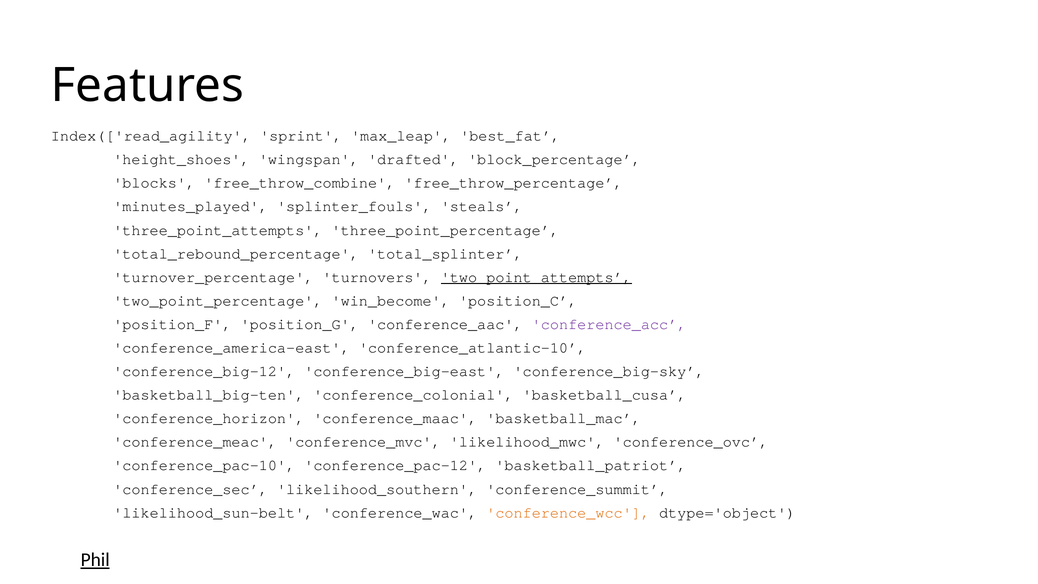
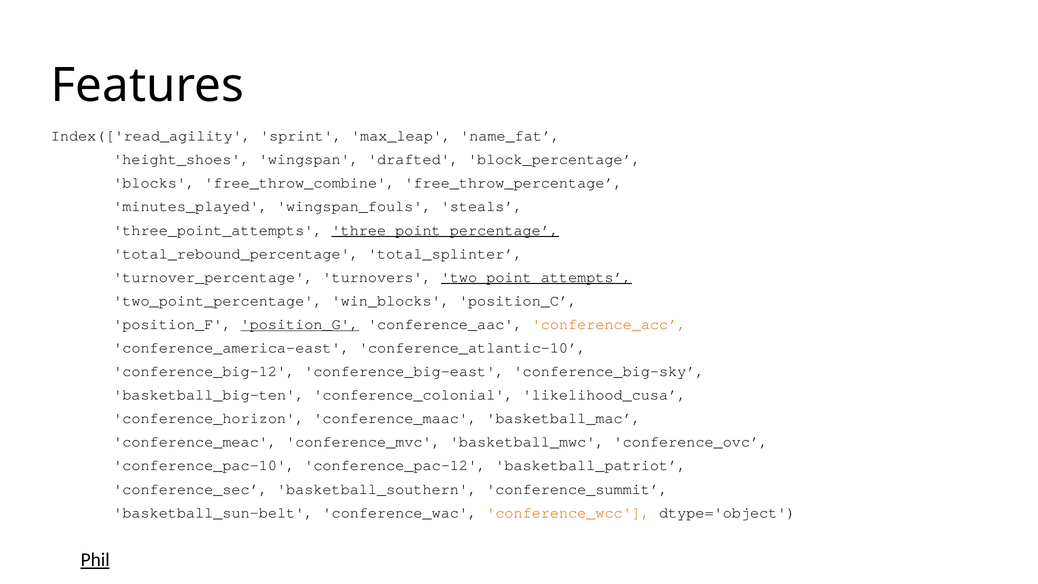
best_fat: best_fat -> name_fat (510, 136)
splinter_fouls: splinter_fouls -> wingspan_fouls (354, 206)
three_point_percentage underline: none -> present (445, 230)
win_become: win_become -> win_blocks (391, 301)
position_G underline: none -> present (300, 324)
conference_acc colour: purple -> orange (609, 324)
basketball_cusa: basketball_cusa -> likelihood_cusa (604, 395)
likelihood_mwc: likelihood_mwc -> basketball_mwc (527, 442)
likelihood_southern: likelihood_southern -> basketball_southern (377, 489)
likelihood_sun-belt: likelihood_sun-belt -> basketball_sun-belt (213, 512)
